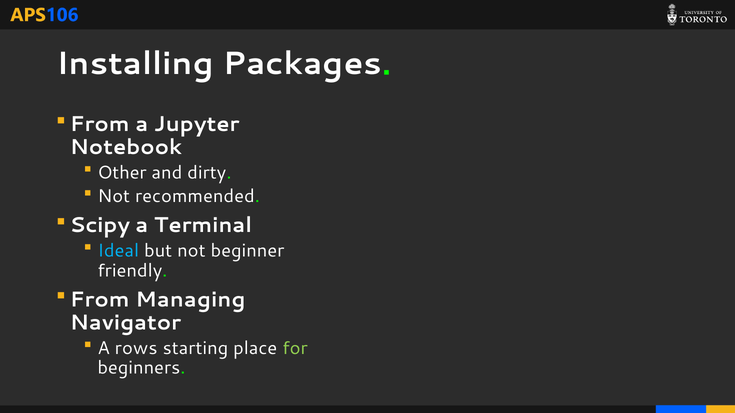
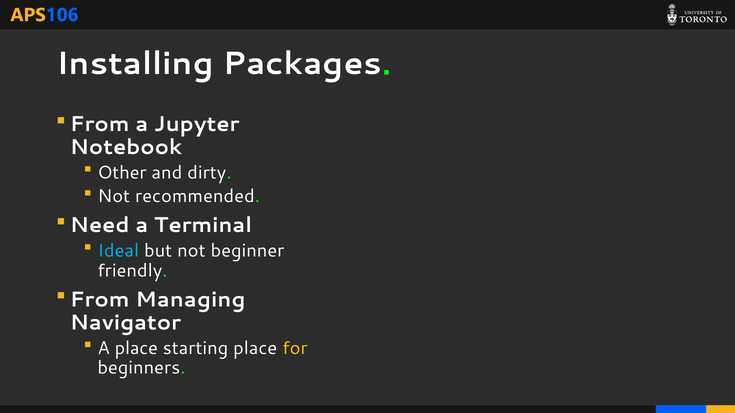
Scipy: Scipy -> Need (100, 226)
A rows: rows -> place (136, 348)
for colour: light green -> yellow (295, 348)
